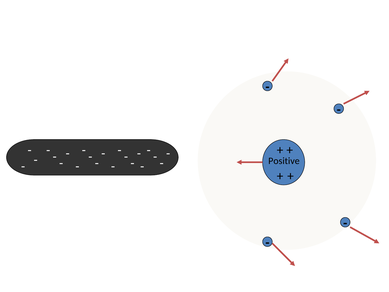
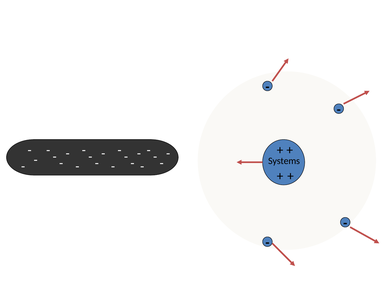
Positive: Positive -> Systems (284, 161)
